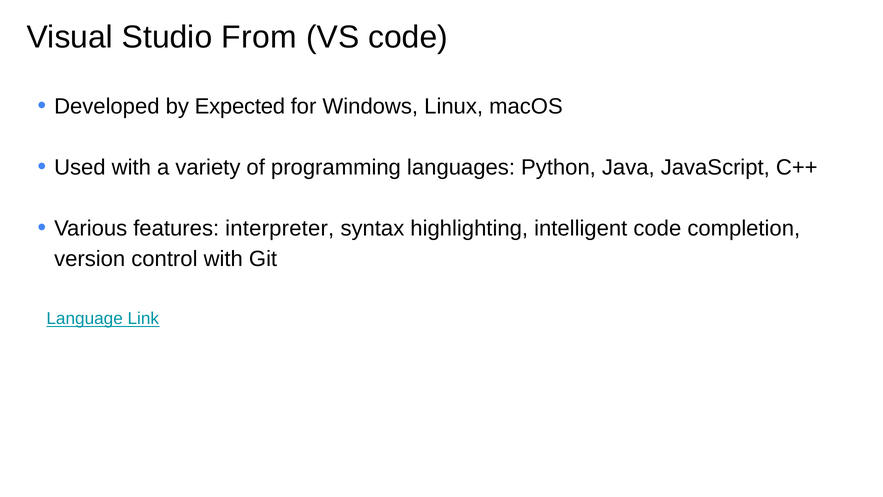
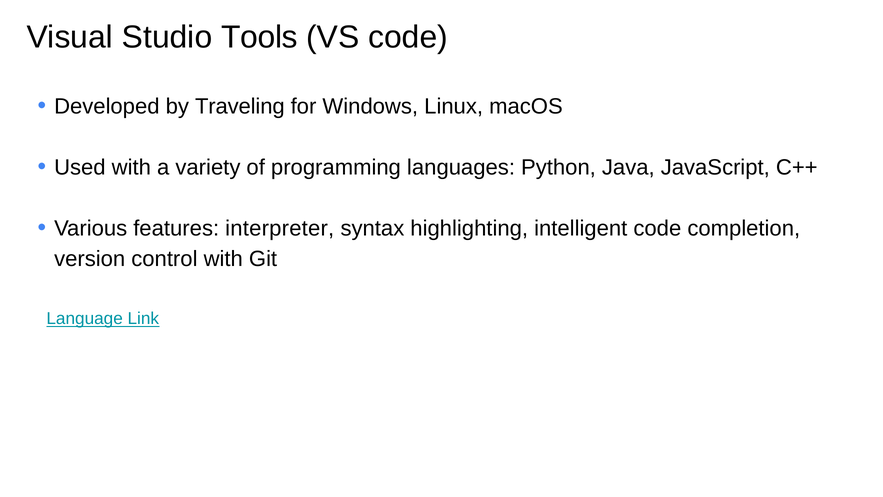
From: From -> Tools (259, 37)
Expected: Expected -> Traveling (240, 106)
